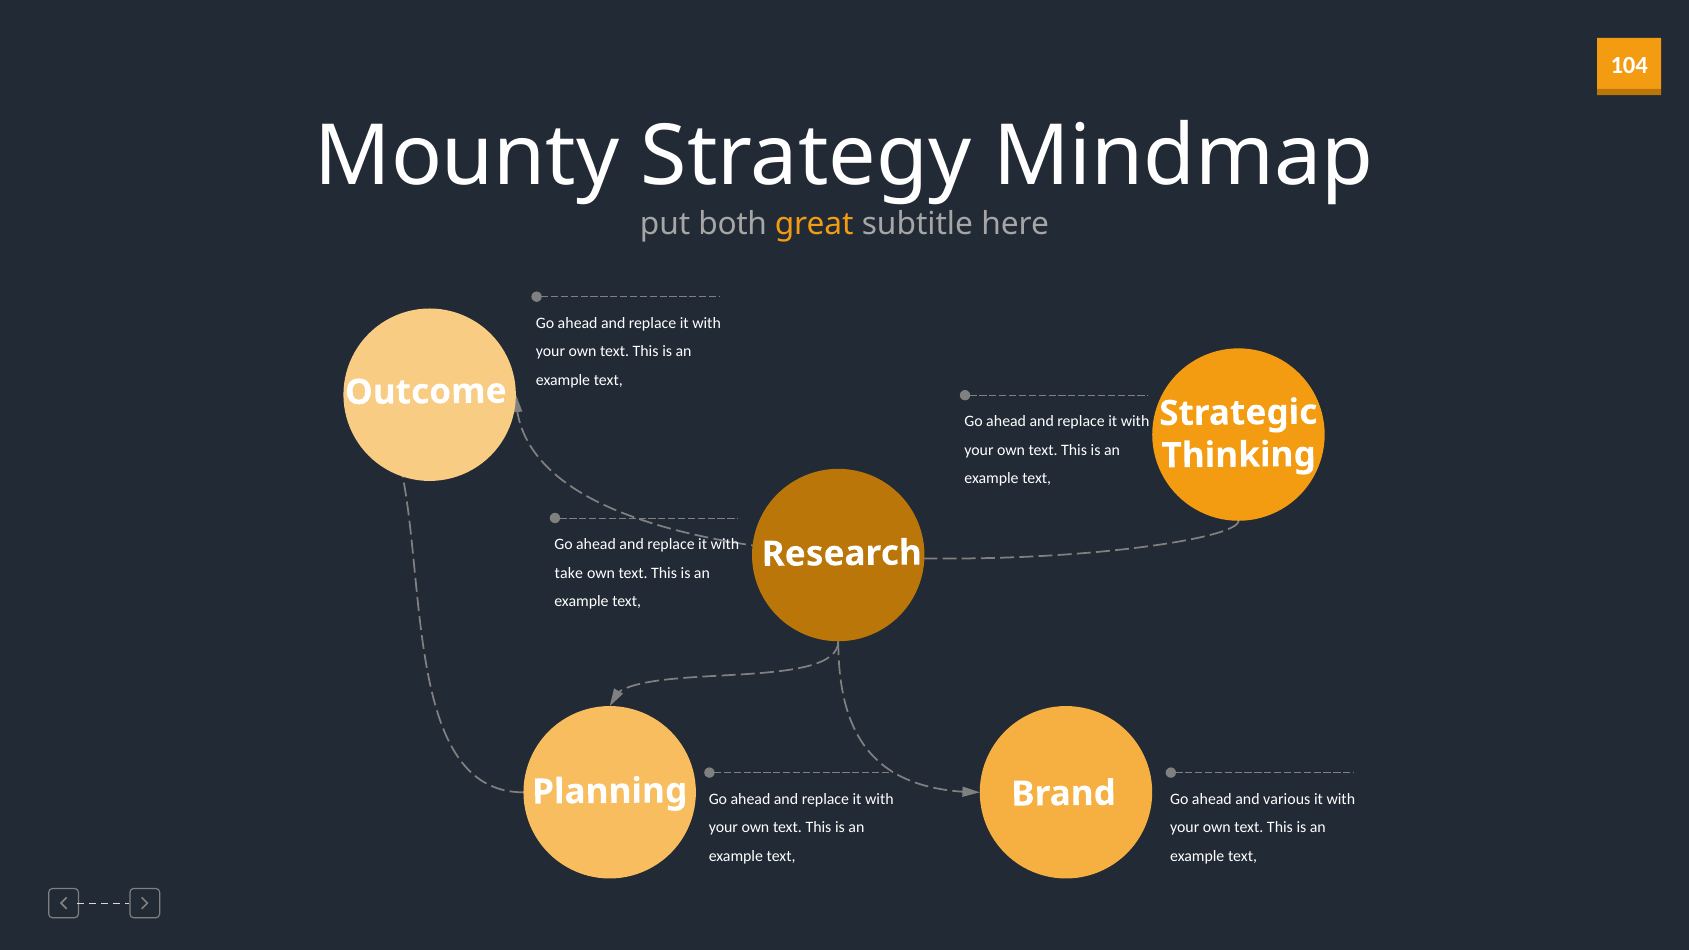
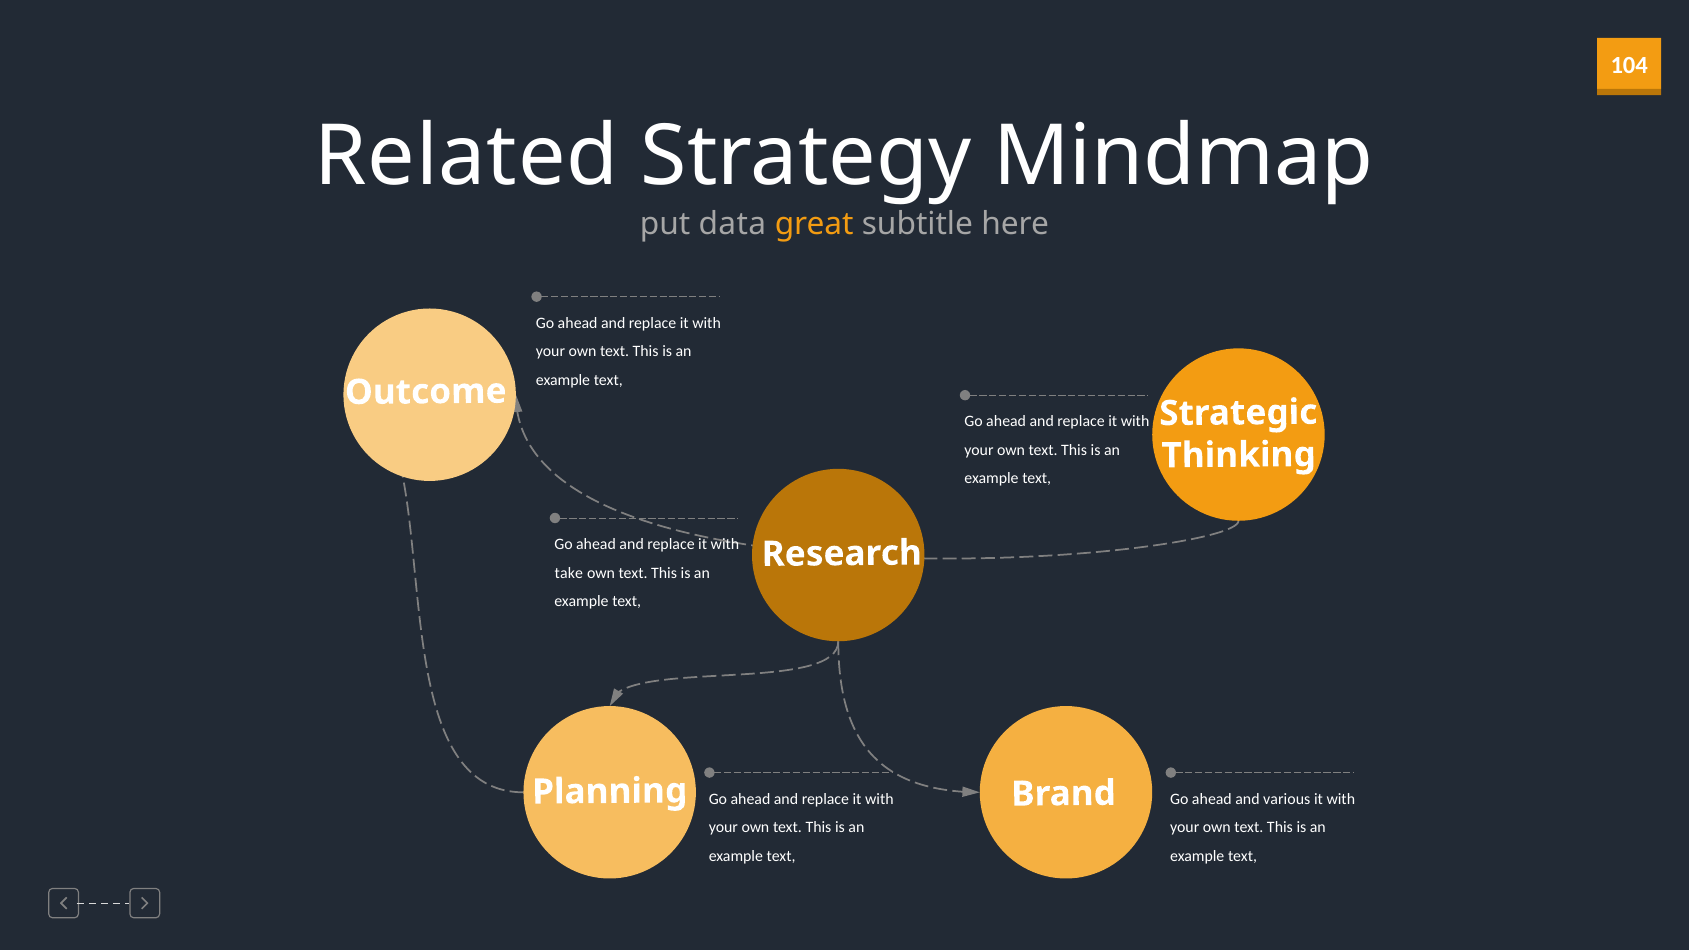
Mounty: Mounty -> Related (467, 157)
both: both -> data (732, 224)
